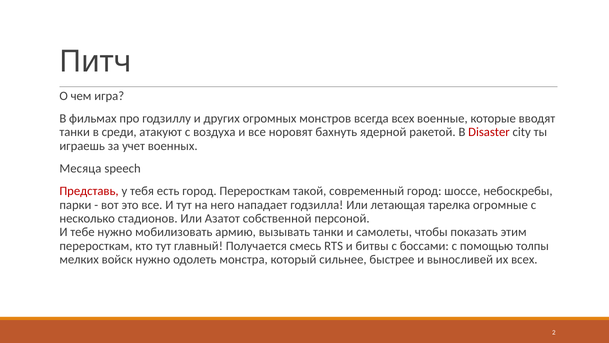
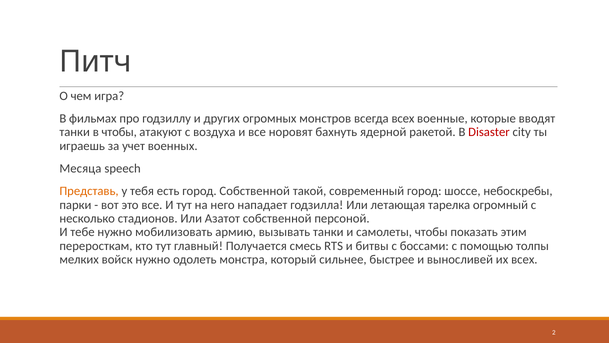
в среди: среди -> чтобы (119, 132)
Представь colour: red -> orange (89, 191)
город Переросткам: Переросткам -> Собственной (255, 191)
огромные: огромные -> огромный (500, 205)
